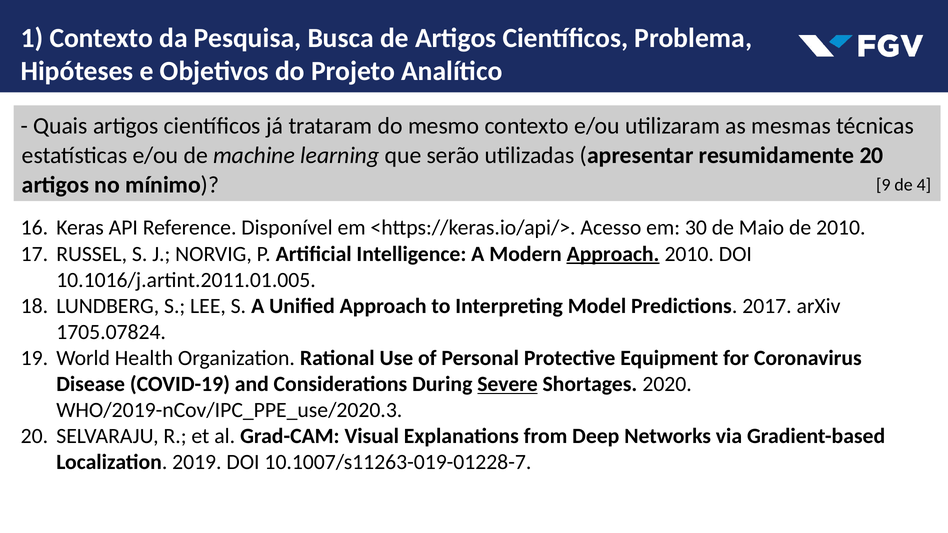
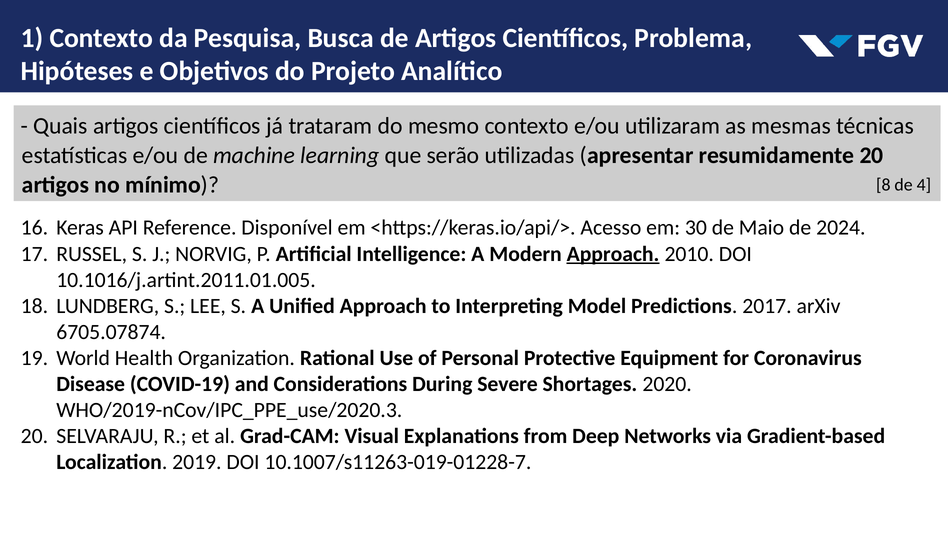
9: 9 -> 8 (883, 185)
de 2010: 2010 -> 2024 (841, 228)
1705.07824: 1705.07824 -> 6705.07874 (111, 332)
Severe underline: present -> none (508, 384)
